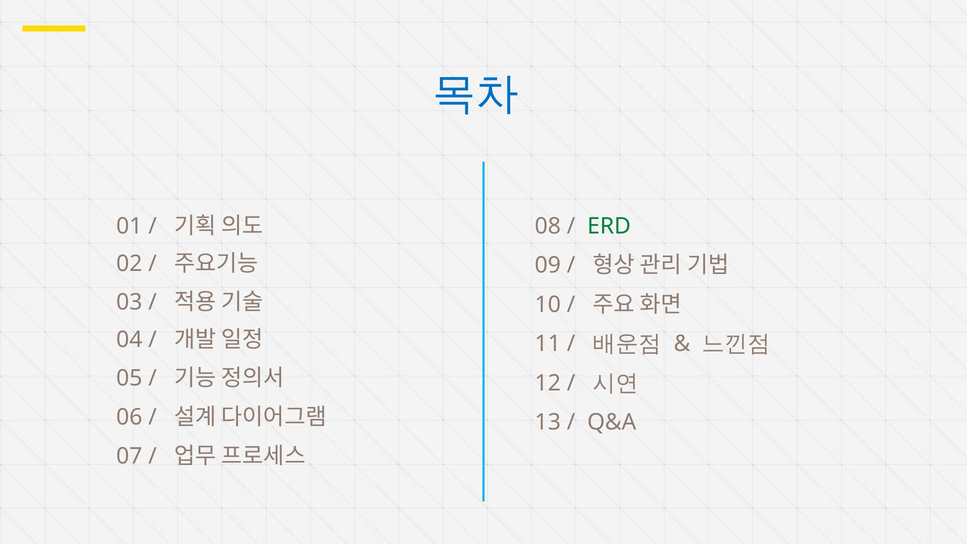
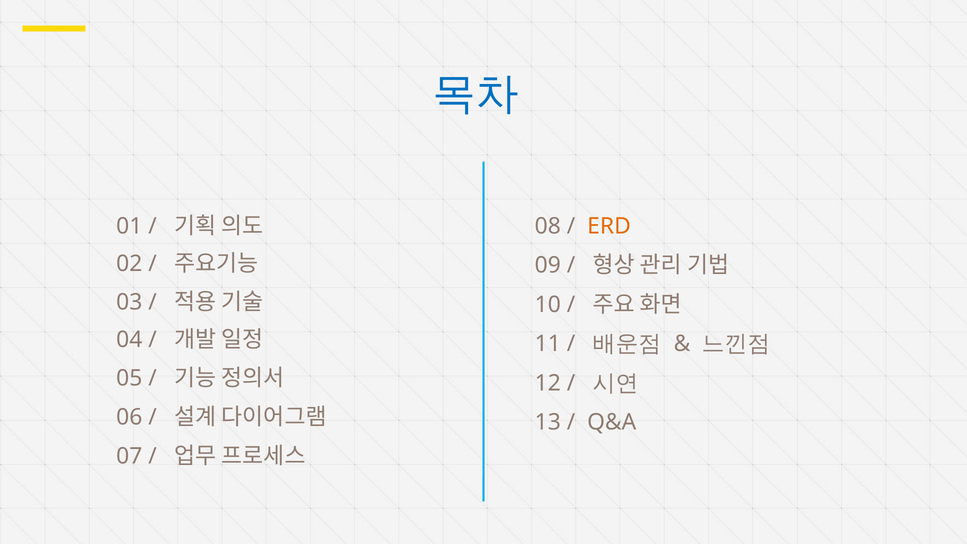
ERD colour: green -> orange (609, 226)
